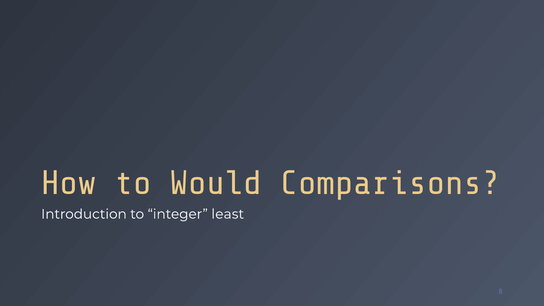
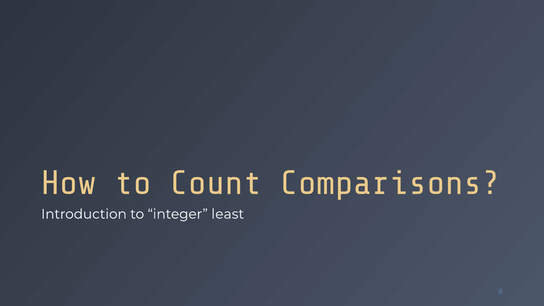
Would: Would -> Count (216, 183)
